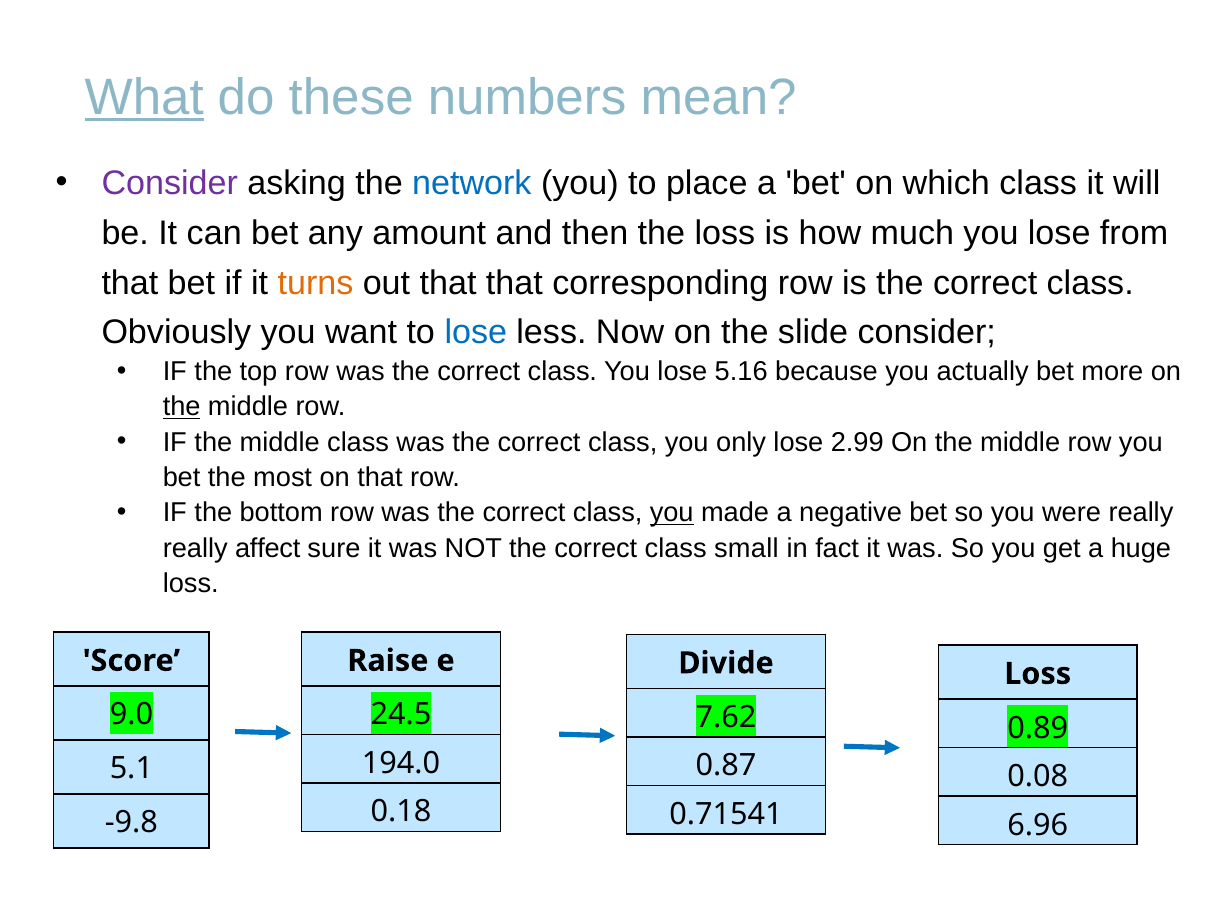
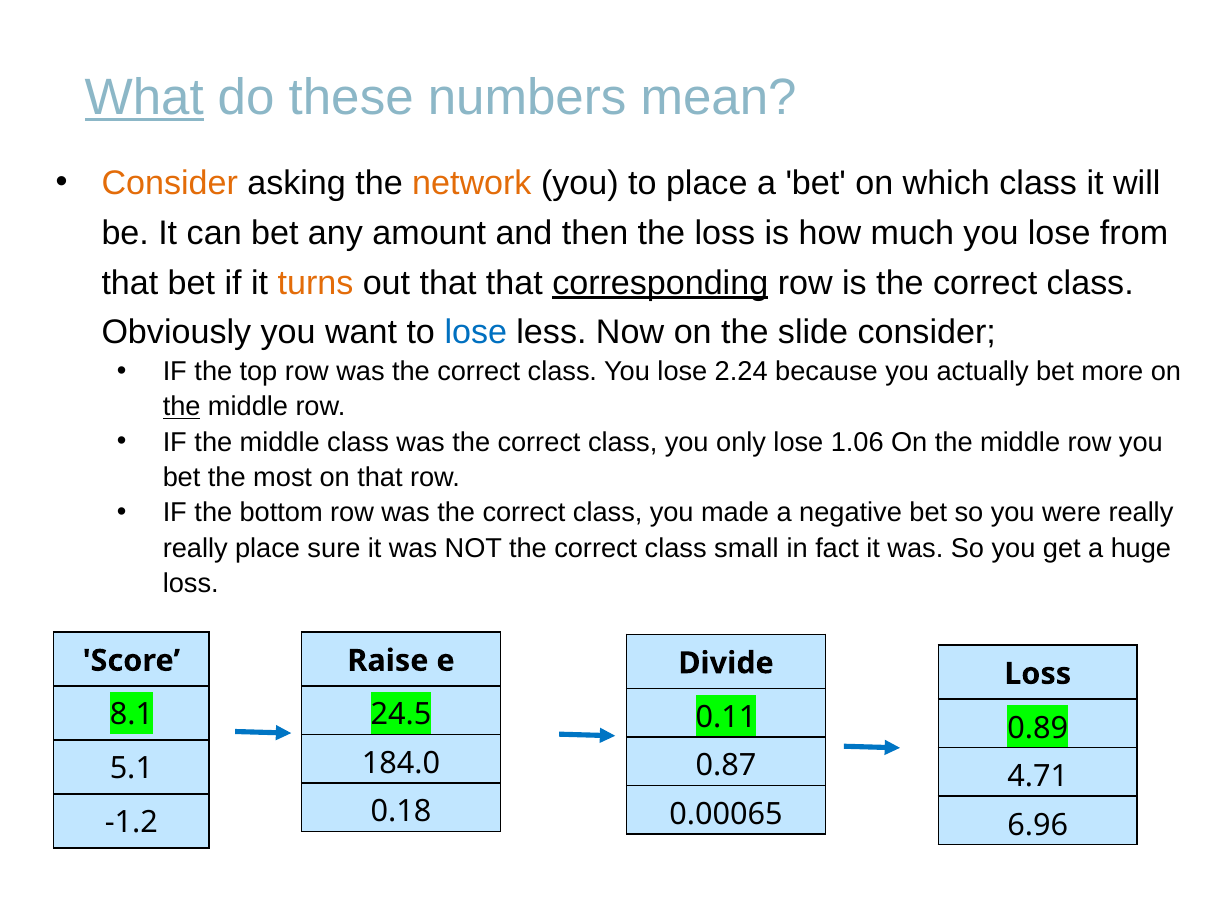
Consider colour: purple -> orange (170, 183)
network colour: blue -> orange (472, 183)
corresponding underline: none -> present (660, 283)
5.16: 5.16 -> 2.24 (741, 371)
2.99: 2.99 -> 1.06 (857, 442)
you underline: present -> none (672, 513)
really affect: affect -> place (268, 548)
9.0: 9.0 -> 8.1 (131, 714)
7.62: 7.62 -> 0.11 (726, 717)
194.0: 194.0 -> 184.0 (401, 763)
0.08: 0.08 -> 4.71 (1038, 776)
0.71541: 0.71541 -> 0.00065 (726, 814)
-9.8: -9.8 -> -1.2 (131, 822)
